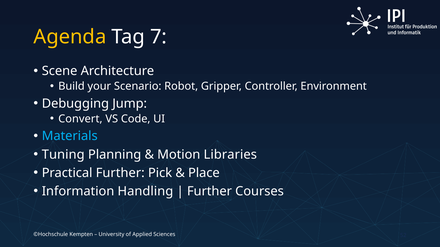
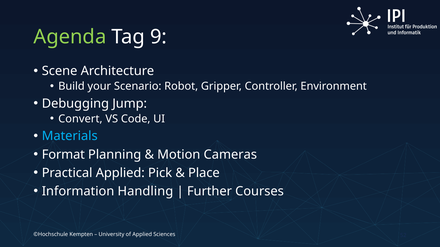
Agenda colour: yellow -> light green (70, 37)
7: 7 -> 9 (159, 37)
Tuning: Tuning -> Format (63, 155)
Libraries: Libraries -> Cameras (230, 155)
Practical Further: Further -> Applied (120, 173)
